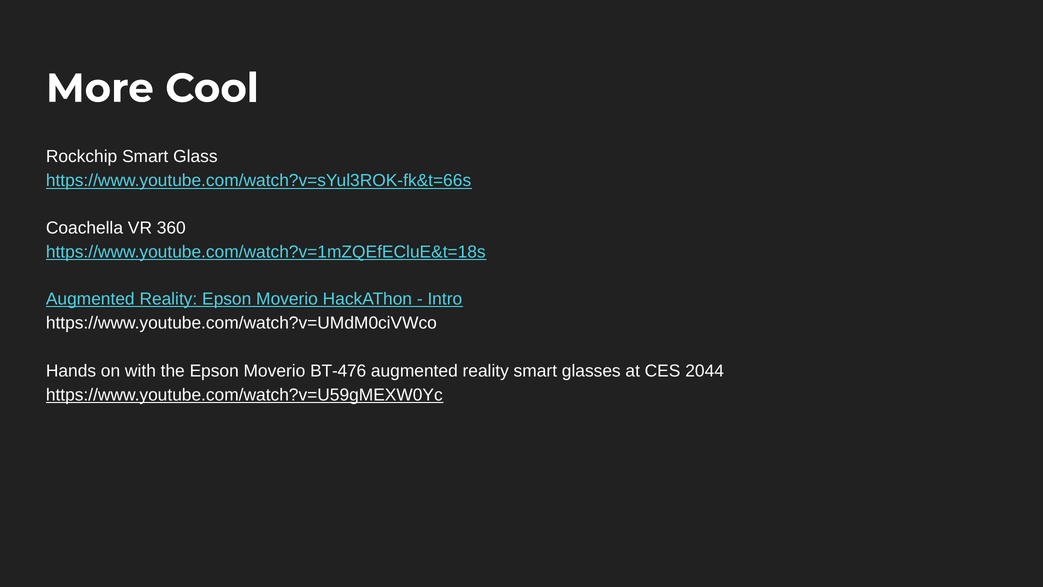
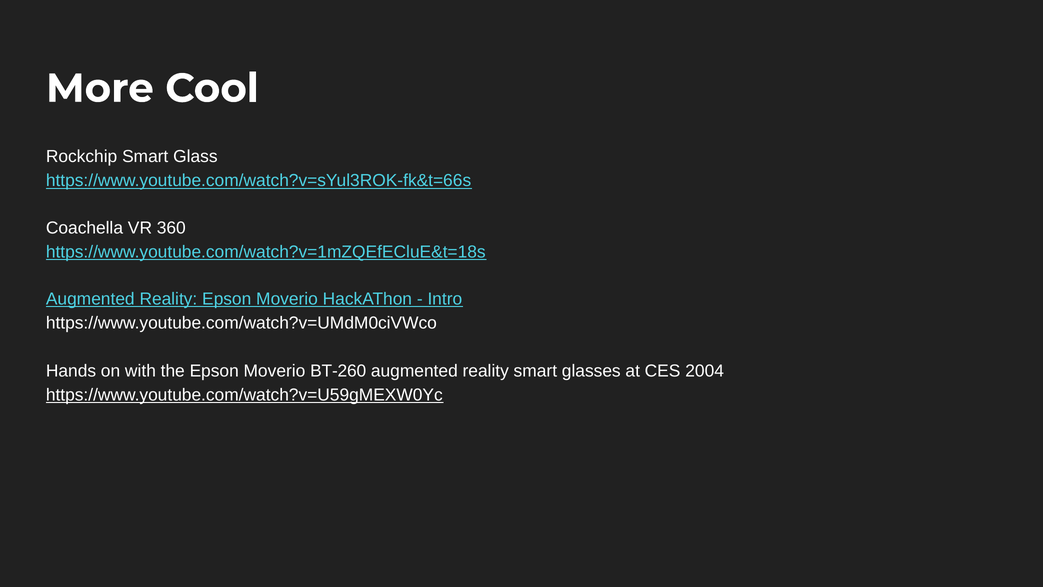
BT-476: BT-476 -> BT-260 (338, 371)
2044: 2044 -> 2004 (705, 371)
